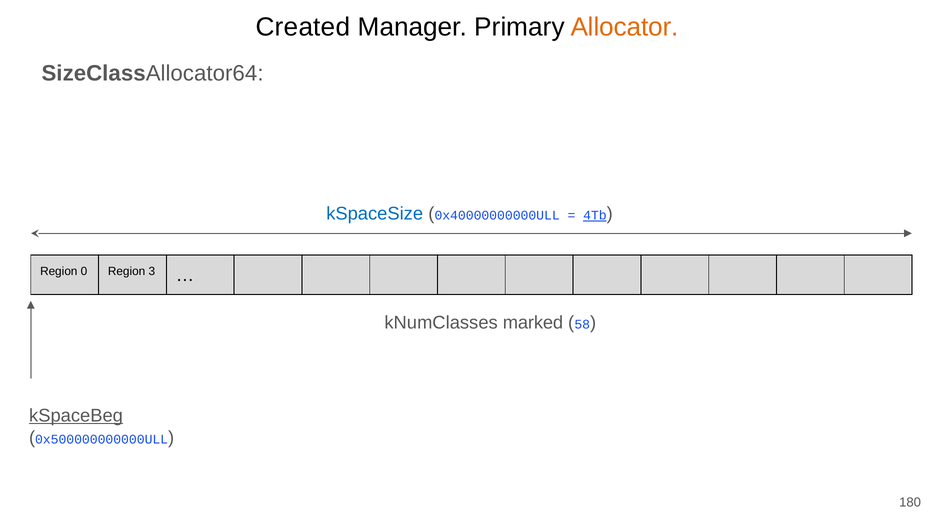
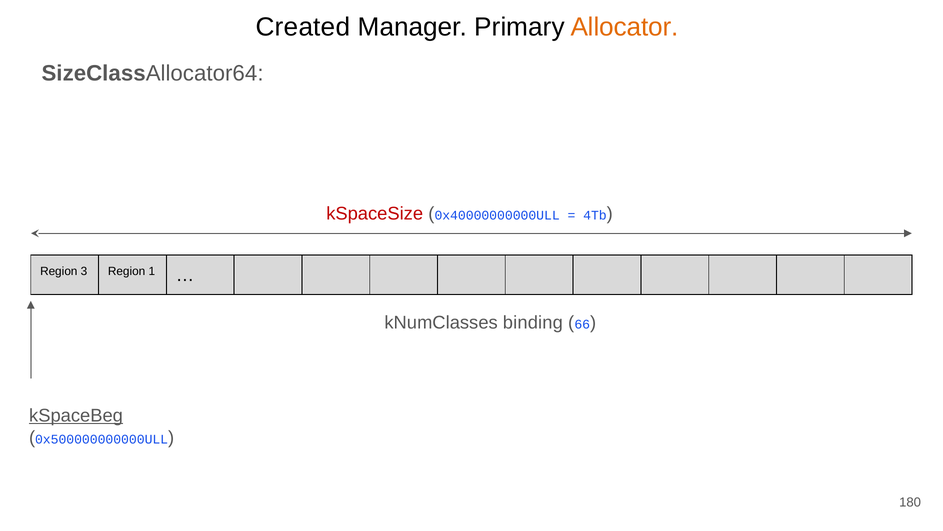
kSpaceSize colour: blue -> red (375, 214)
4Tb underline: present -> none (595, 215)
0: 0 -> 3 (84, 271)
3: 3 -> 1 (152, 271)
marked: marked -> binding (533, 322)
58: 58 -> 66 (582, 324)
